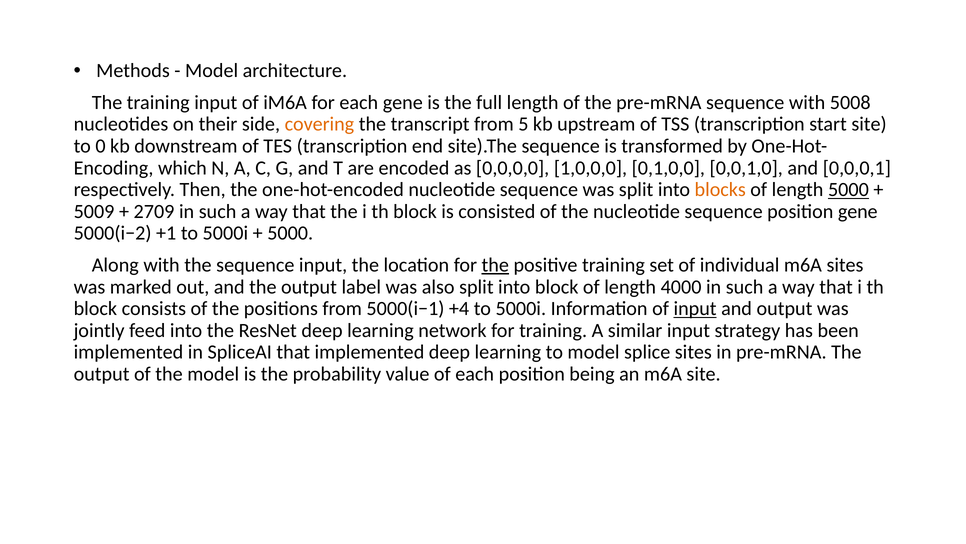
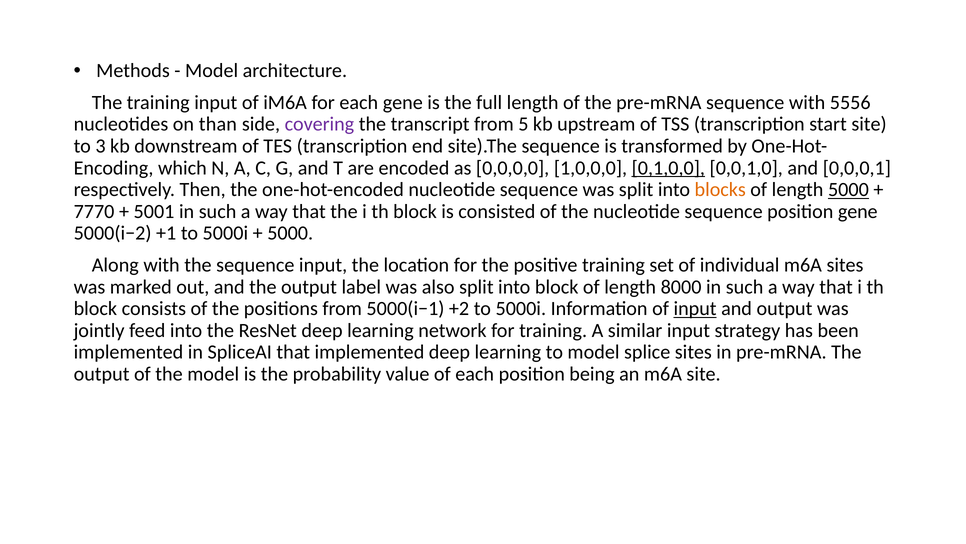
5008: 5008 -> 5556 (850, 102)
their: their -> than (218, 124)
covering colour: orange -> purple (319, 124)
0: 0 -> 3 (100, 146)
0,1,0,0 underline: none -> present (668, 168)
5009: 5009 -> 7770 (94, 211)
2709: 2709 -> 5001 (154, 211)
the underline: present -> none (495, 265)
4000: 4000 -> 8000 (681, 287)
+4: +4 -> +2 (459, 308)
